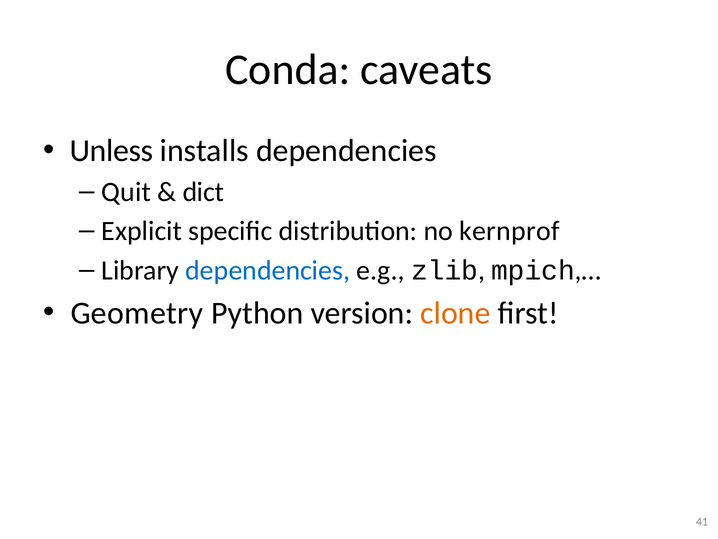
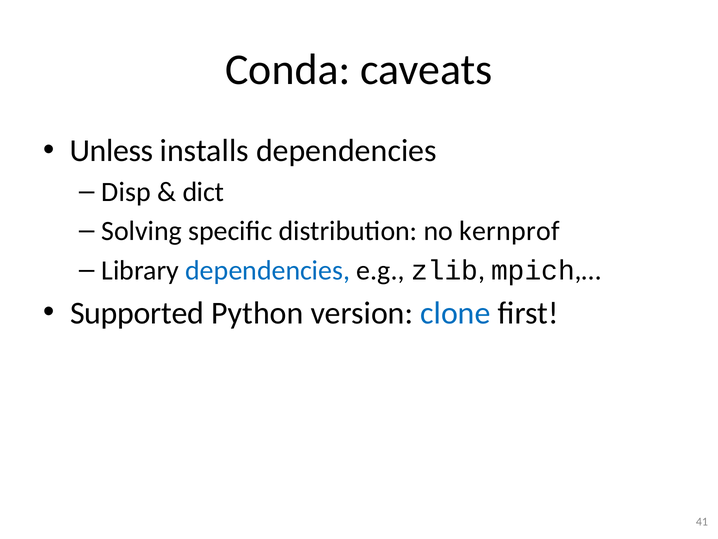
Quit: Quit -> Disp (126, 192)
Explicit: Explicit -> Solving (142, 231)
Geometry: Geometry -> Supported (137, 313)
clone colour: orange -> blue (455, 313)
